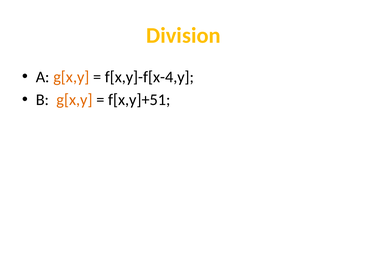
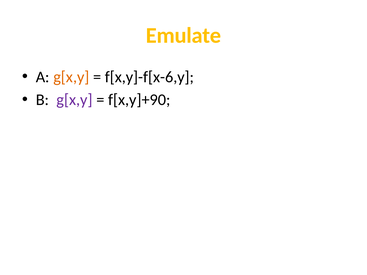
Division: Division -> Emulate (184, 36)
f[x,y]-f[x-4,y: f[x,y]-f[x-4,y -> f[x,y]-f[x-6,y (149, 77)
g[x,y colour: orange -> purple (74, 100)
f[x,y]+51: f[x,y]+51 -> f[x,y]+90 (139, 100)
